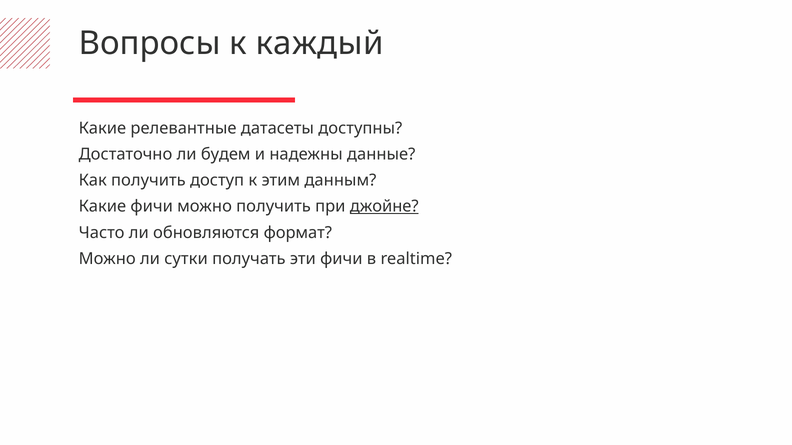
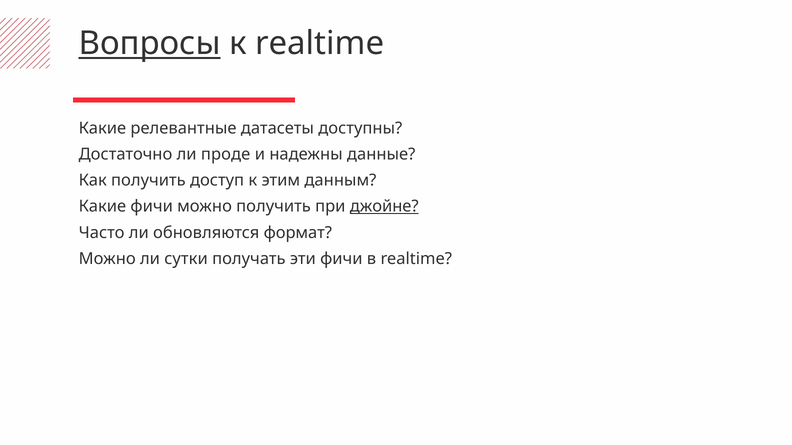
Вопросы underline: none -> present (150, 44)
к каждый: каждый -> realtime (320, 44)
будем: будем -> проде (226, 155)
